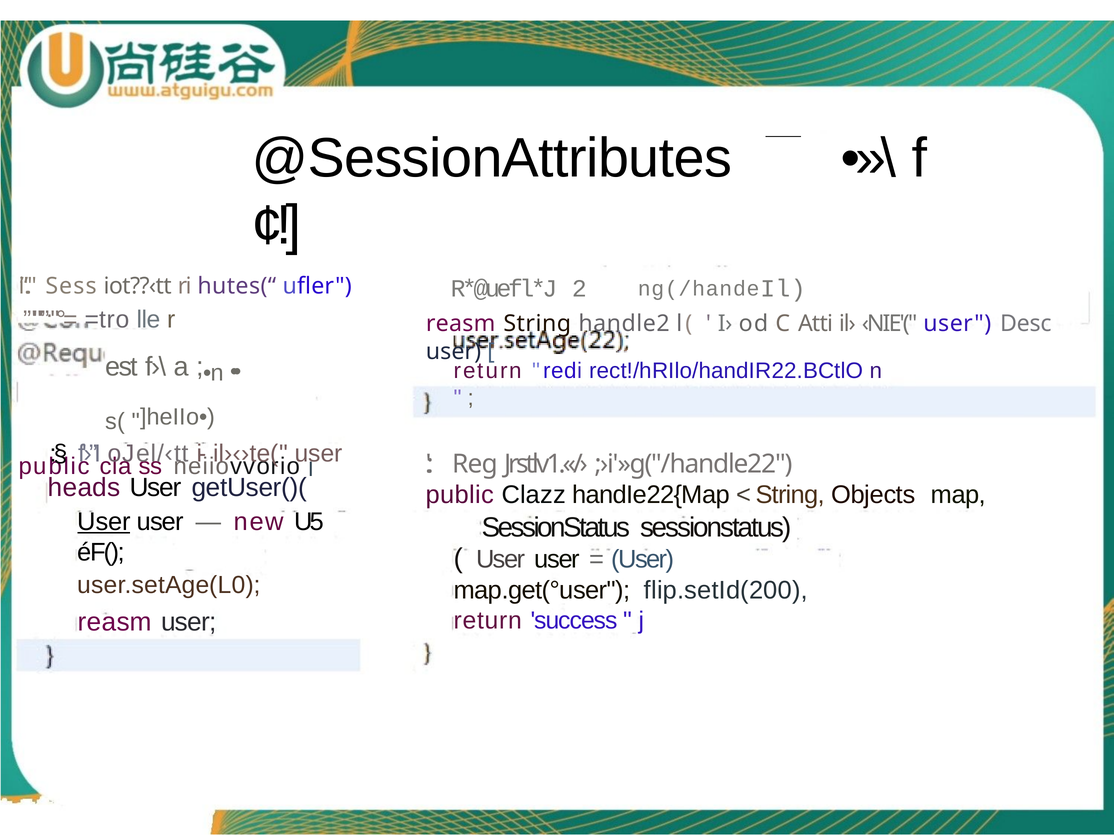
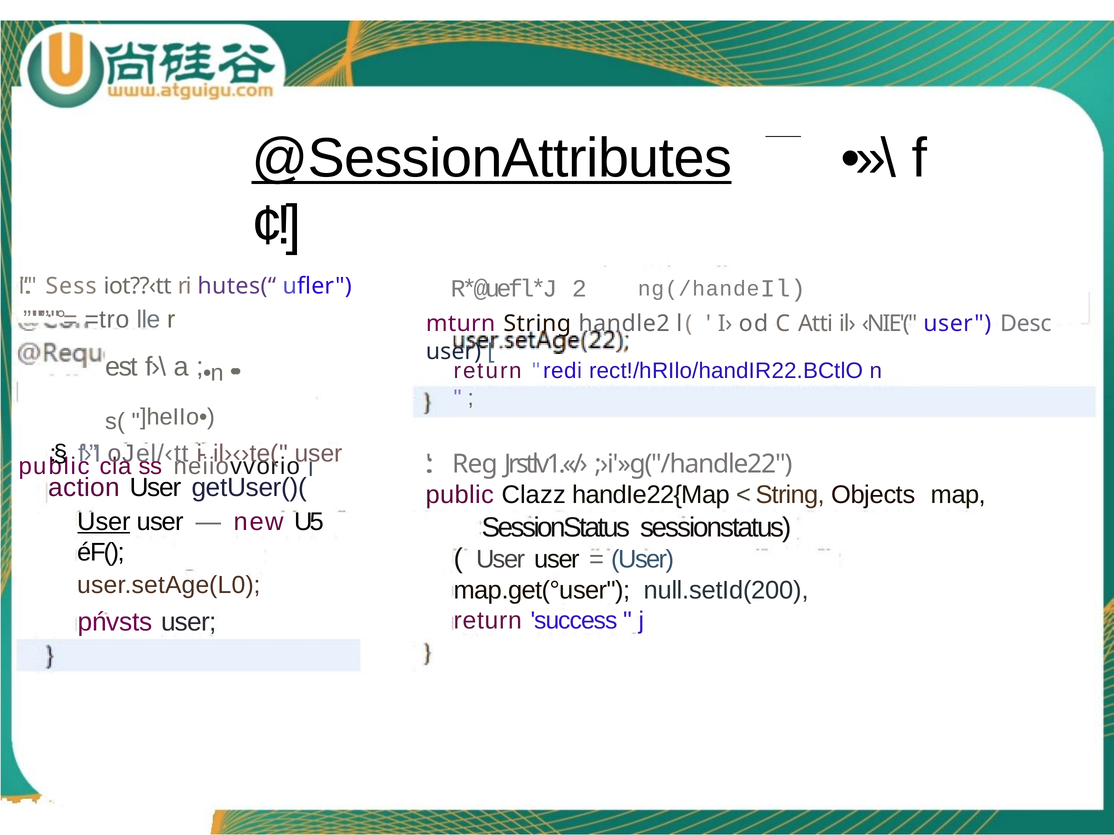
@SessionAttributes underline: none -> present (492, 159)
reasm: reasm -> mturn (461, 324)
heads: heads -> action (84, 488)
flip.setId(200: flip.setId(200 -> null.setId(200 (726, 591)
reasm: reasm -> pńvsts (115, 623)
